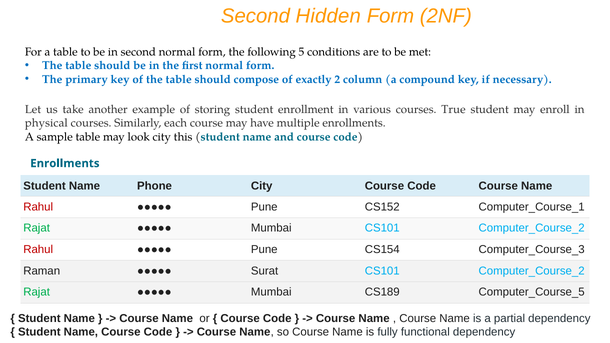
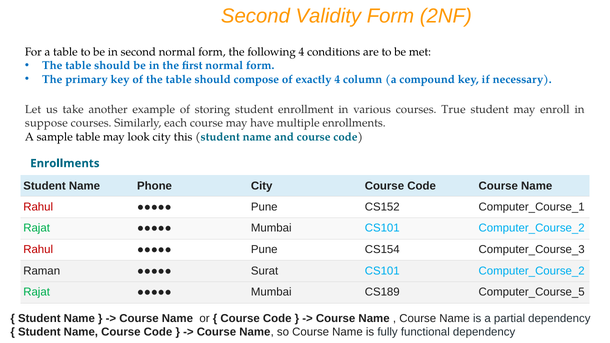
Hidden: Hidden -> Validity (328, 16)
following 5: 5 -> 4 (301, 52)
exactly 2: 2 -> 4 (337, 79)
physical: physical -> suppose (46, 123)
